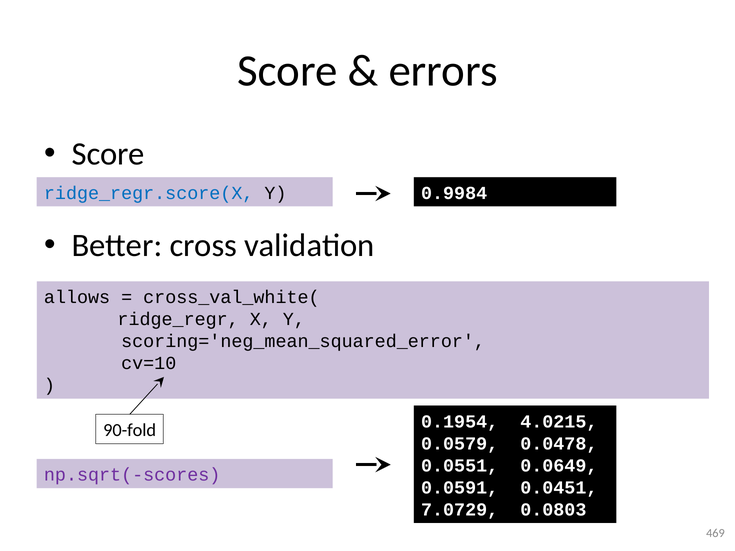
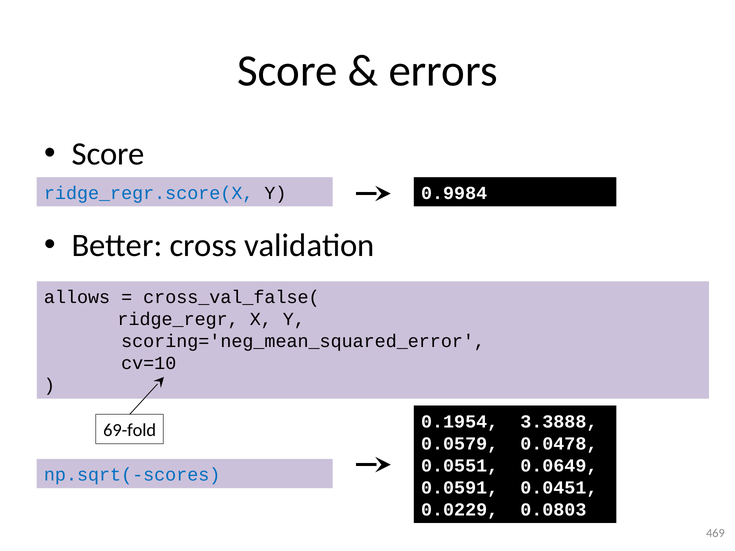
cross_val_white(: cross_val_white( -> cross_val_false( (231, 297)
4.0215: 4.0215 -> 3.3888 (559, 422)
90-fold: 90-fold -> 69-fold (130, 431)
np.sqrt(-scores colour: purple -> blue (132, 475)
7.0729: 7.0729 -> 0.0229 (460, 510)
